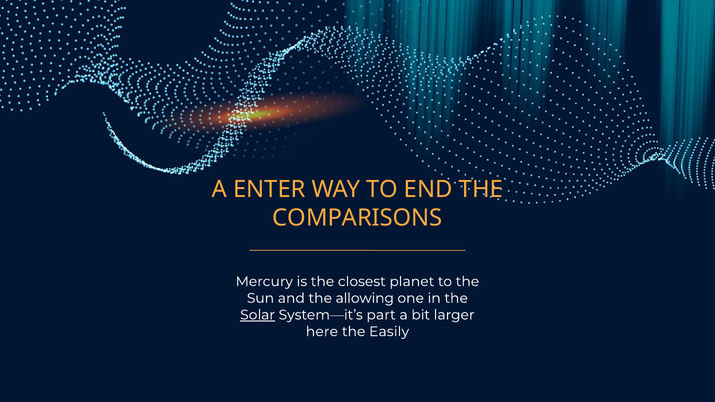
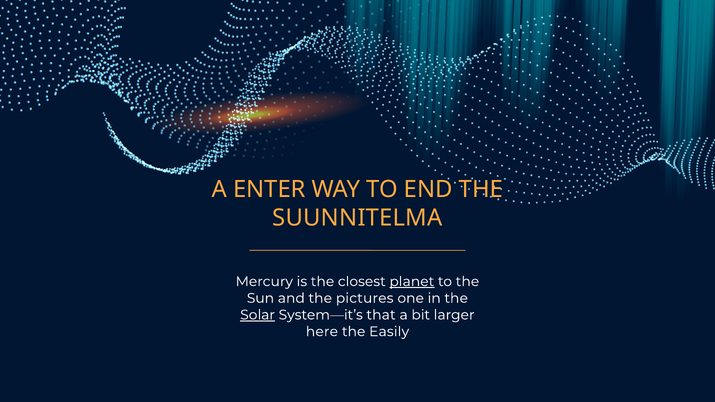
COMPARISONS: COMPARISONS -> SUUNNITELMA (357, 218)
planet underline: none -> present (412, 282)
allowing: allowing -> pictures (365, 298)
part: part -> that (381, 315)
